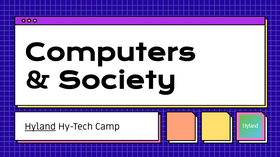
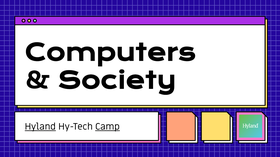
Camp underline: none -> present (107, 127)
